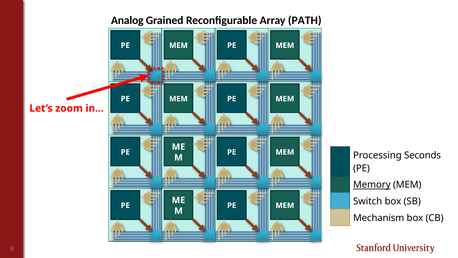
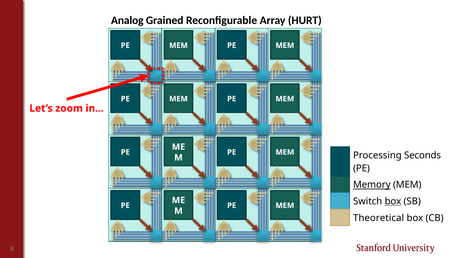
PATH: PATH -> HURT (305, 20)
box underline: none -> present (393, 201)
Mechanism: Mechanism -> Theoretical (379, 218)
